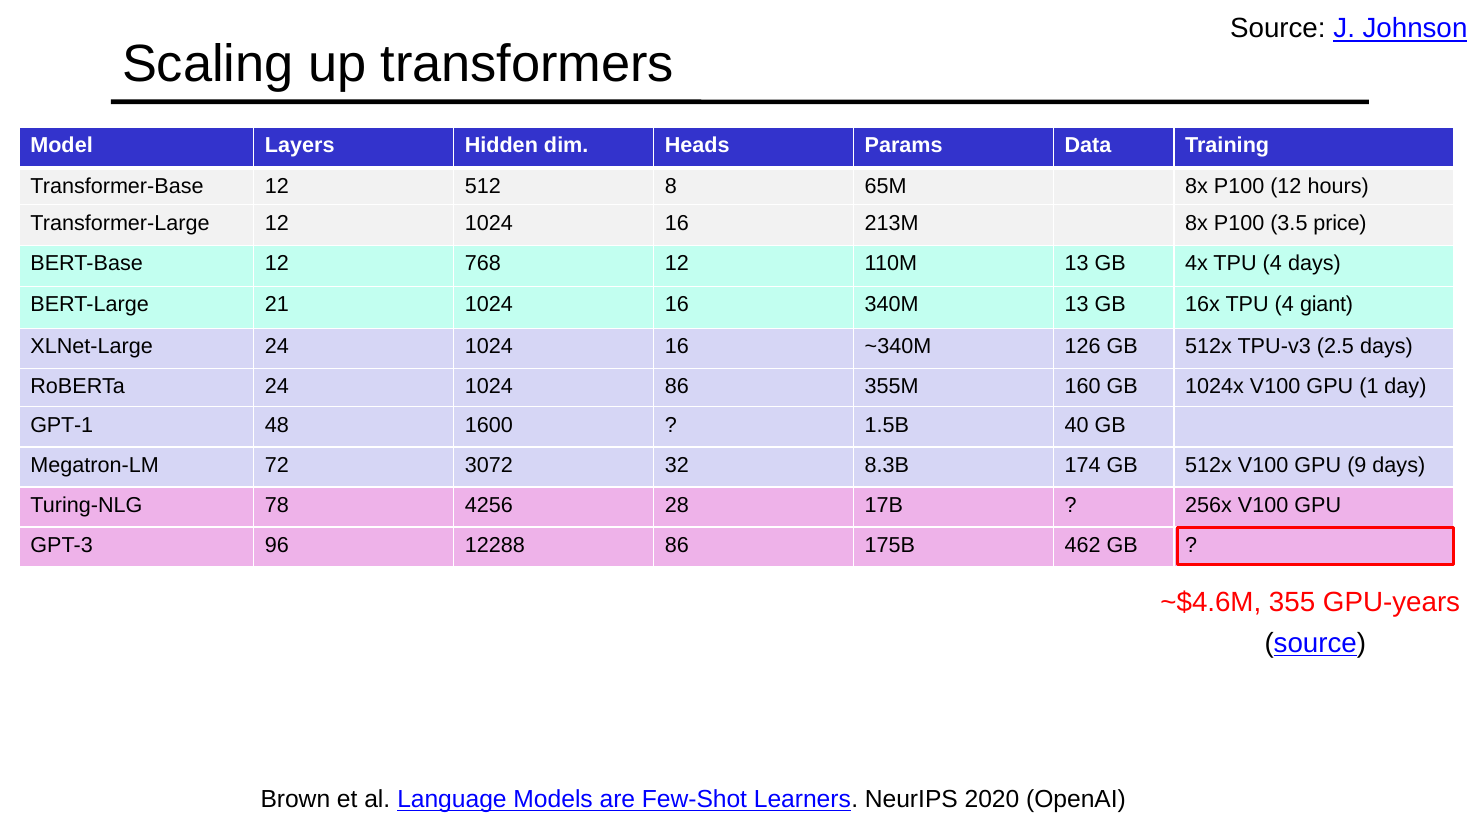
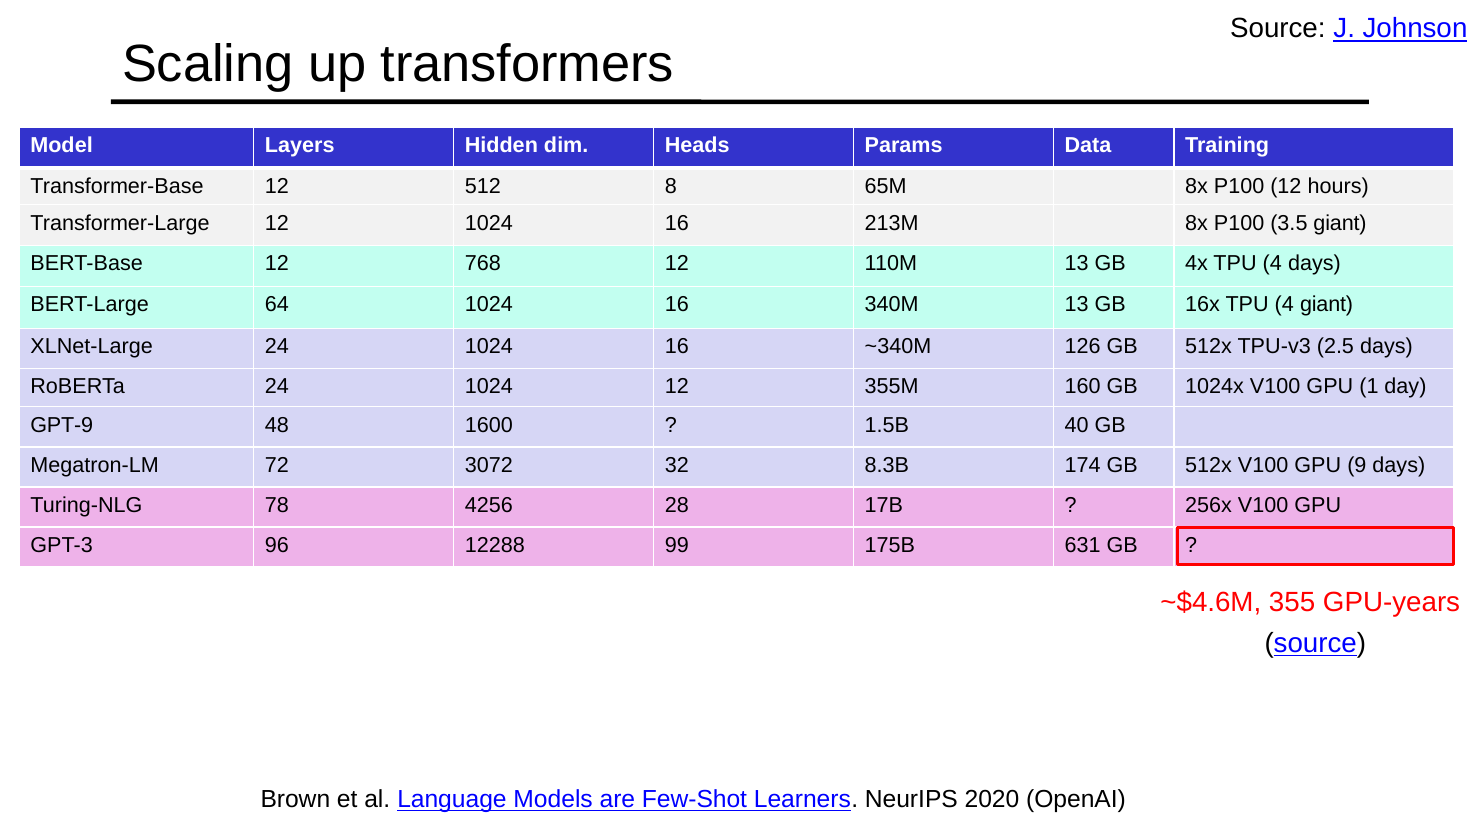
3.5 price: price -> giant (1340, 223)
21: 21 -> 64 (277, 305)
1024 86: 86 -> 12 (677, 387)
GPT-1: GPT-1 -> GPT-9 (62, 425)
12288 86: 86 -> 99 (677, 545)
462: 462 -> 631 (1083, 545)
